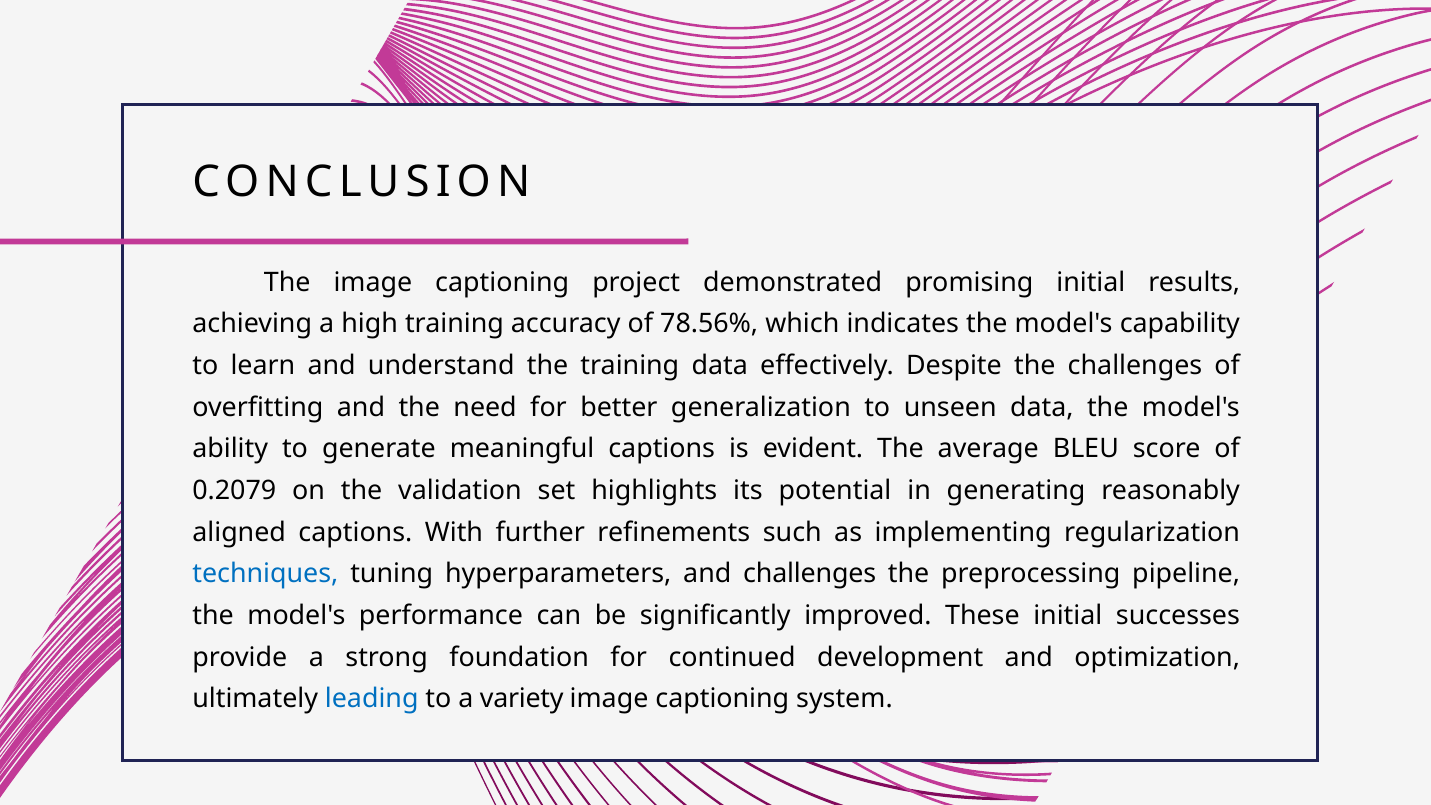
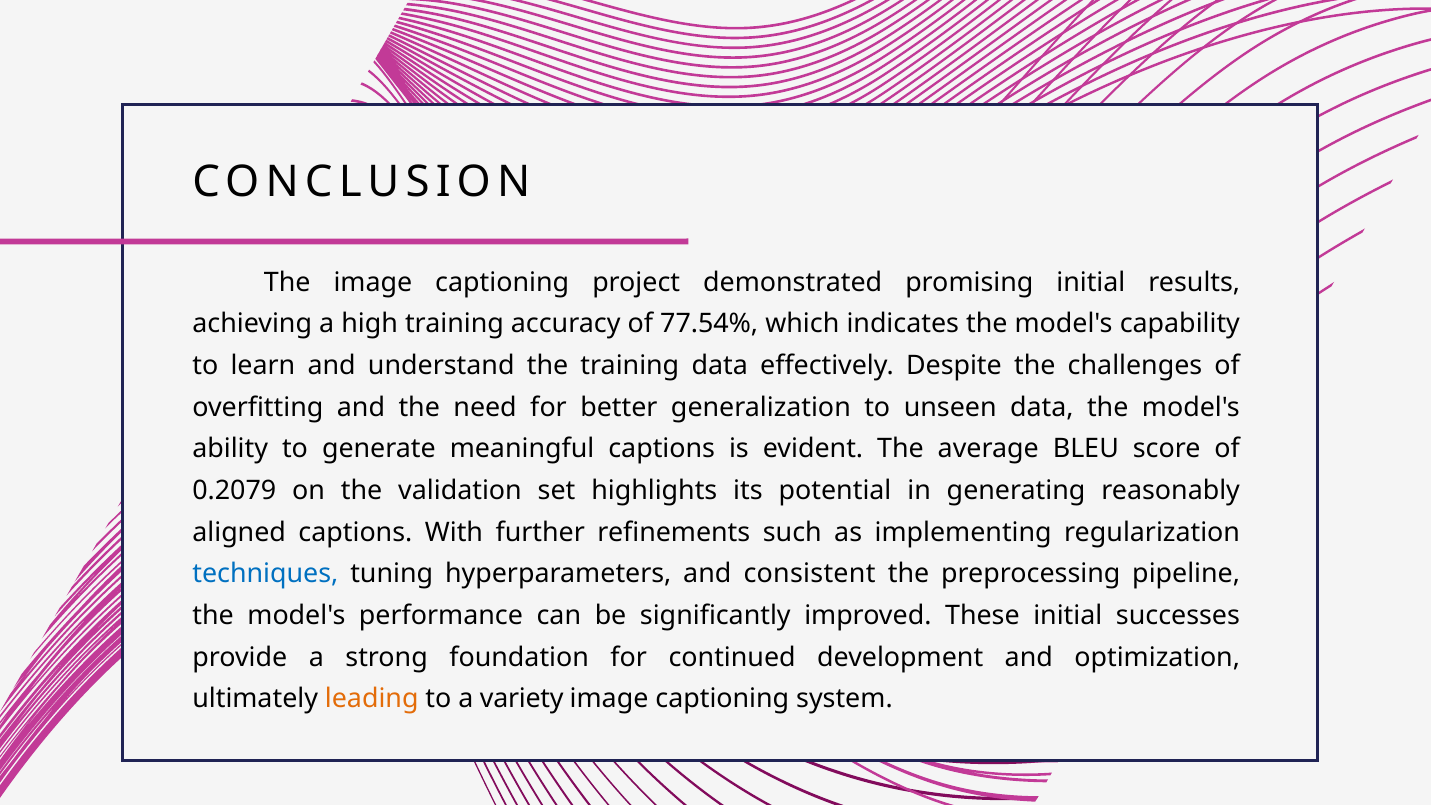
78.56%: 78.56% -> 77.54% (709, 324)
and challenges: challenges -> consistent (810, 574)
leading colour: blue -> orange (372, 699)
